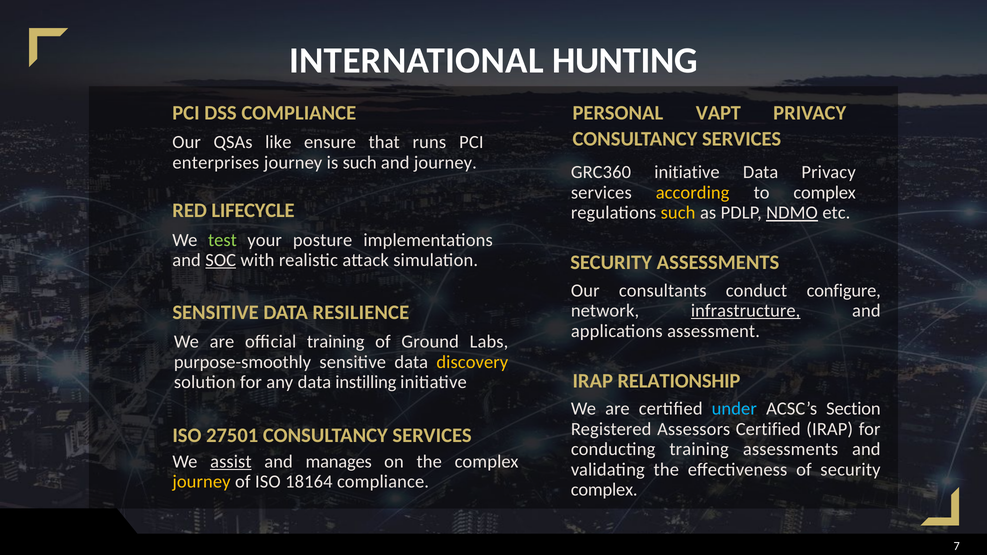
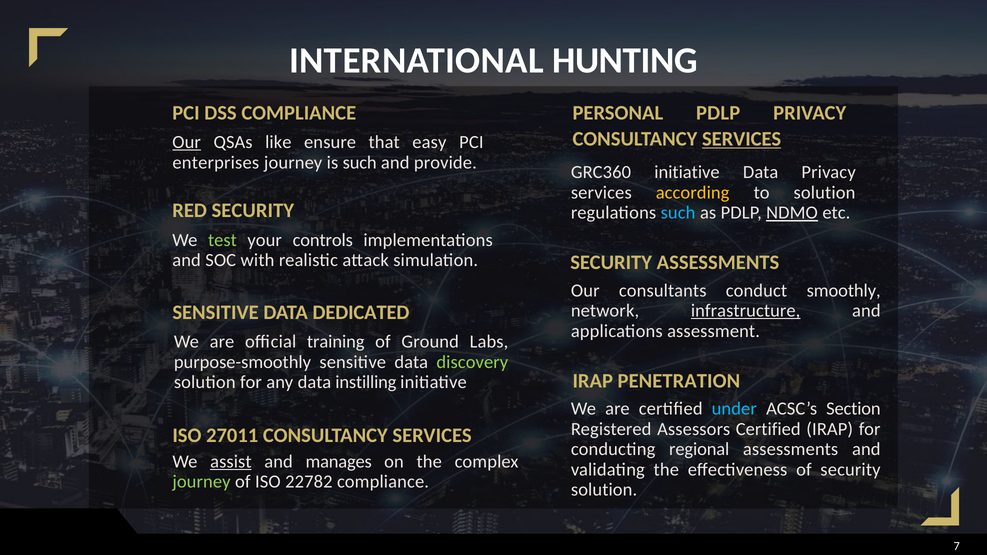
PERSONAL VAPT: VAPT -> PDLP (718, 113)
SERVICES underline: none -> present (742, 139)
Our underline: none -> present (187, 142)
runs: runs -> easy (429, 142)
and journey: journey -> provide (445, 163)
to complex: complex -> solution (824, 193)
RED LIFECYCLE: LIFECYCLE -> SECURITY (253, 211)
such colour: yellow -> light blue (678, 213)
posture: posture -> controls (323, 240)
SOC underline: present -> none (221, 260)
configure: configure -> smoothly (844, 291)
RESILIENCE: RESILIENCE -> DEDICATED (361, 313)
discovery colour: yellow -> light green (472, 362)
RELATIONSHIP: RELATIONSHIP -> PENETRATION (679, 381)
27501: 27501 -> 27011 (232, 435)
conducting training: training -> regional (699, 449)
journey colour: yellow -> light green (201, 482)
18164: 18164 -> 22782 (309, 482)
complex: complex -> solution (604, 490)
